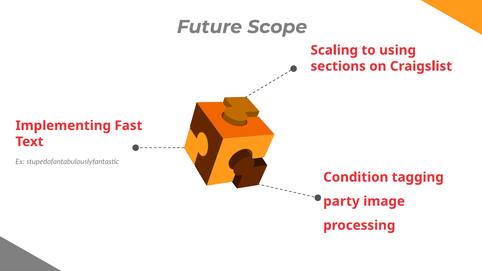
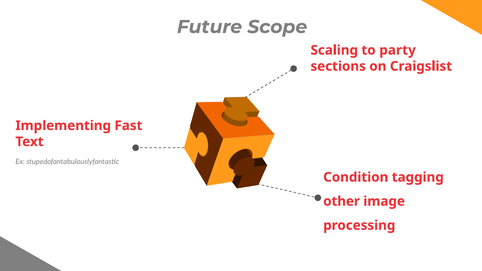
using: using -> party (398, 50)
party: party -> other (342, 201)
